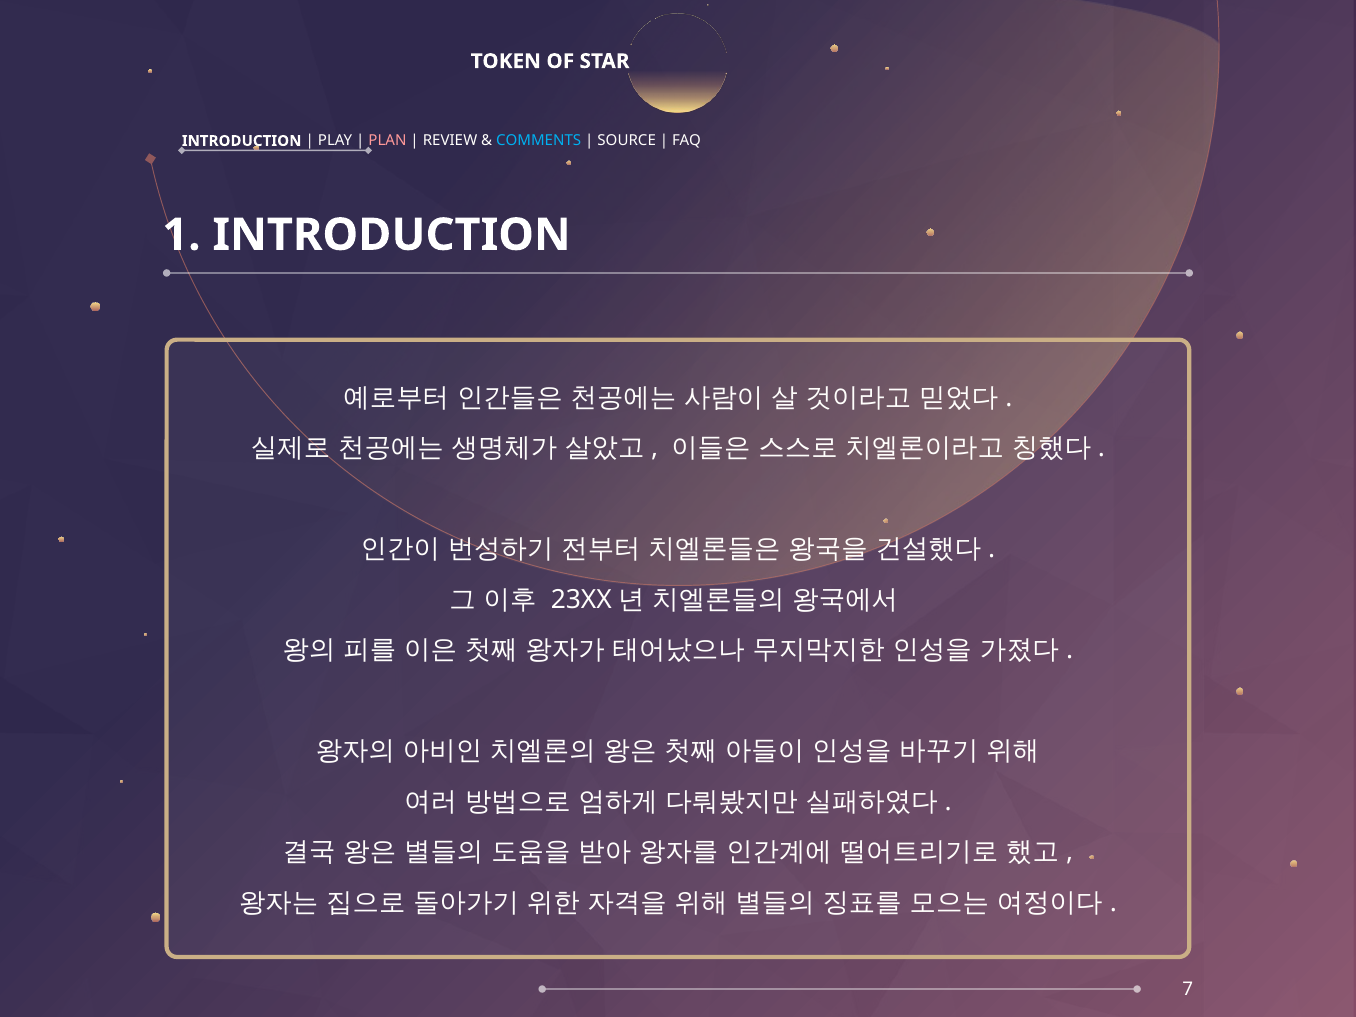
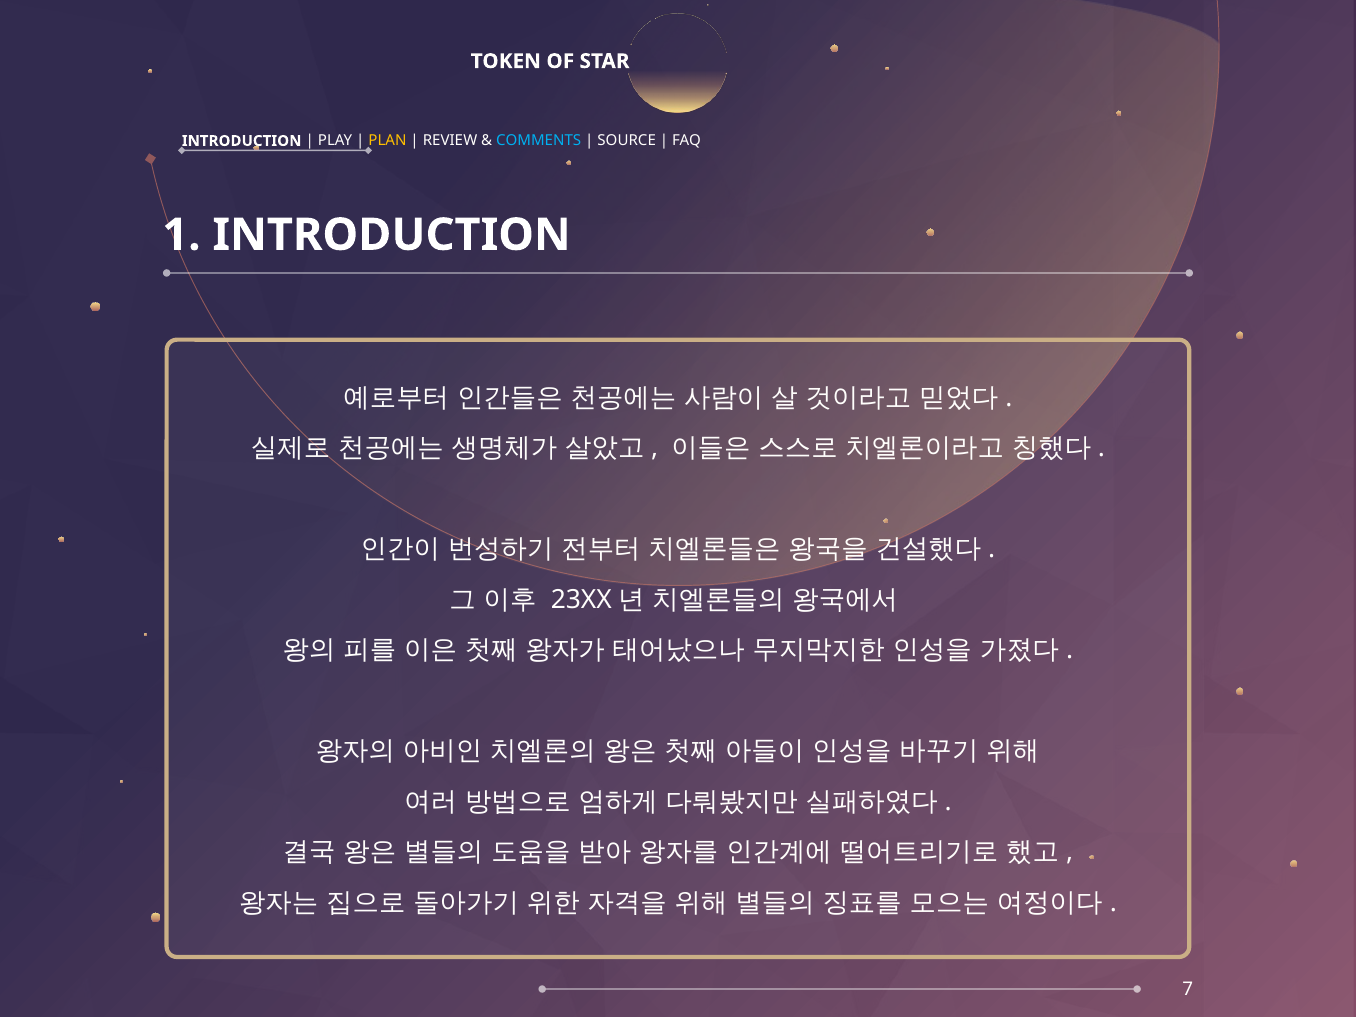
PLAN colour: pink -> yellow (387, 141)
